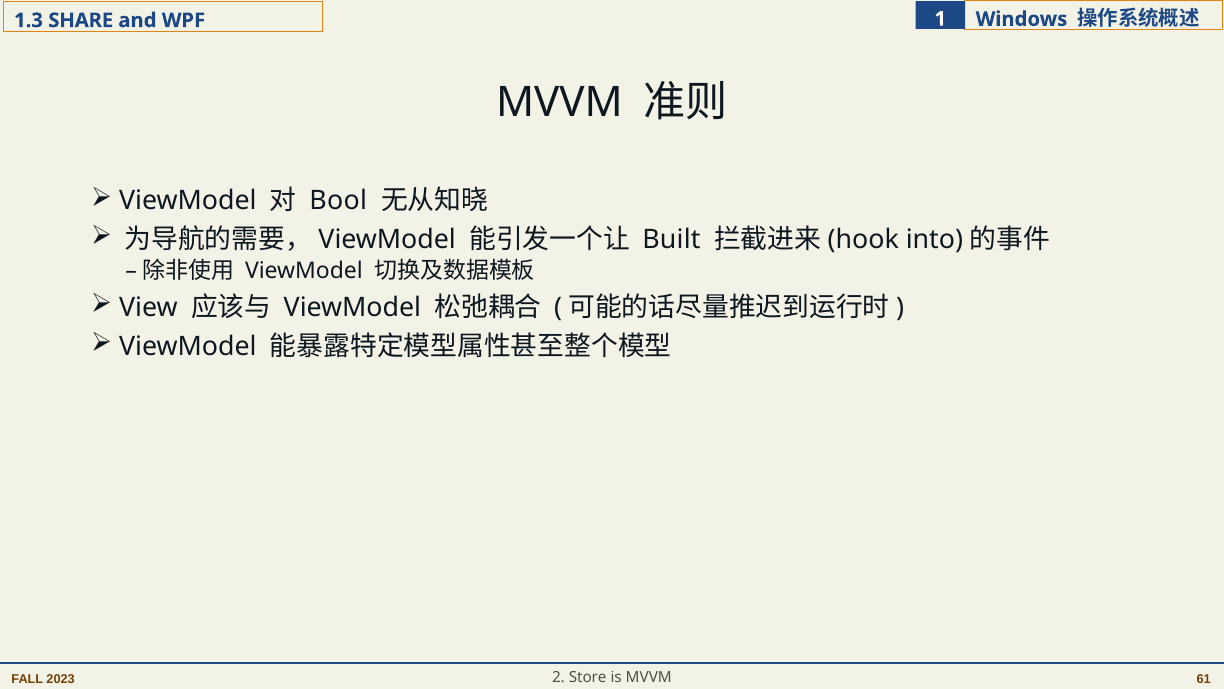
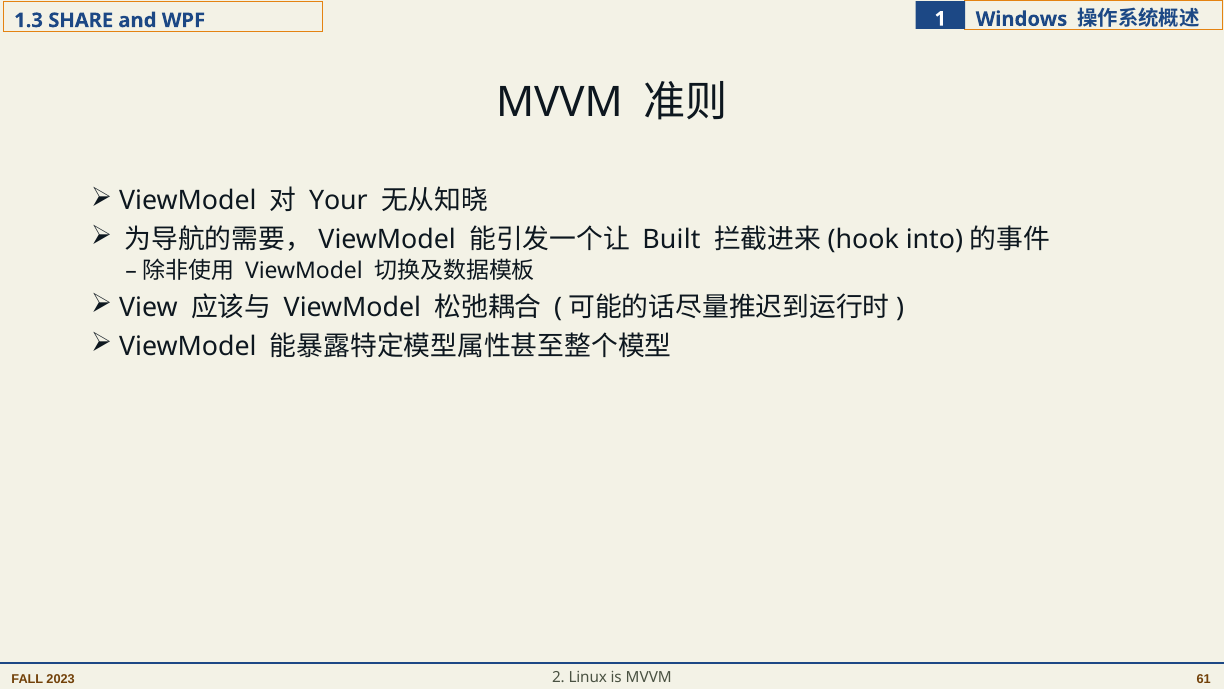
Bool: Bool -> Your (338, 201)
Store: Store -> Linux (588, 677)
